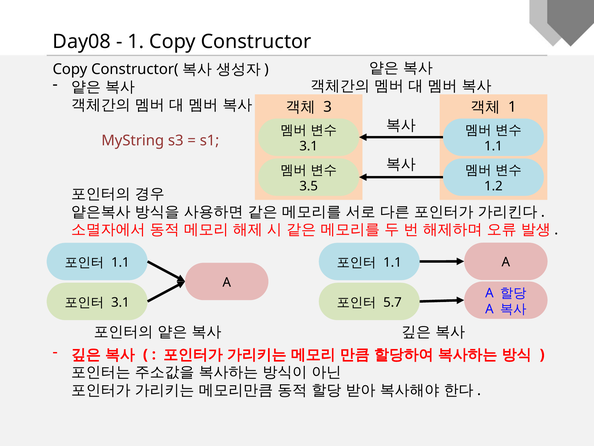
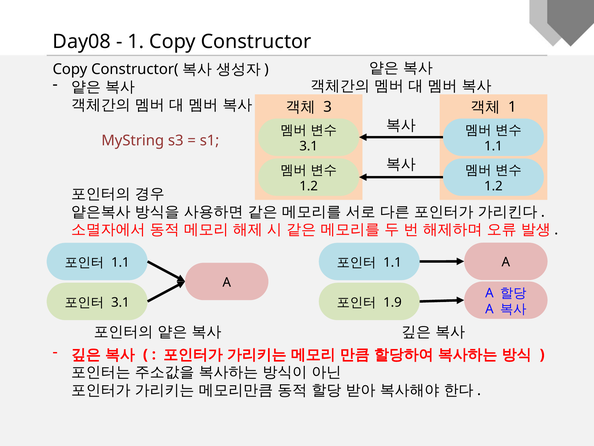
3.5: 3.5 -> 1.2 (309, 186)
5.7: 5.7 -> 1.9 (392, 302)
